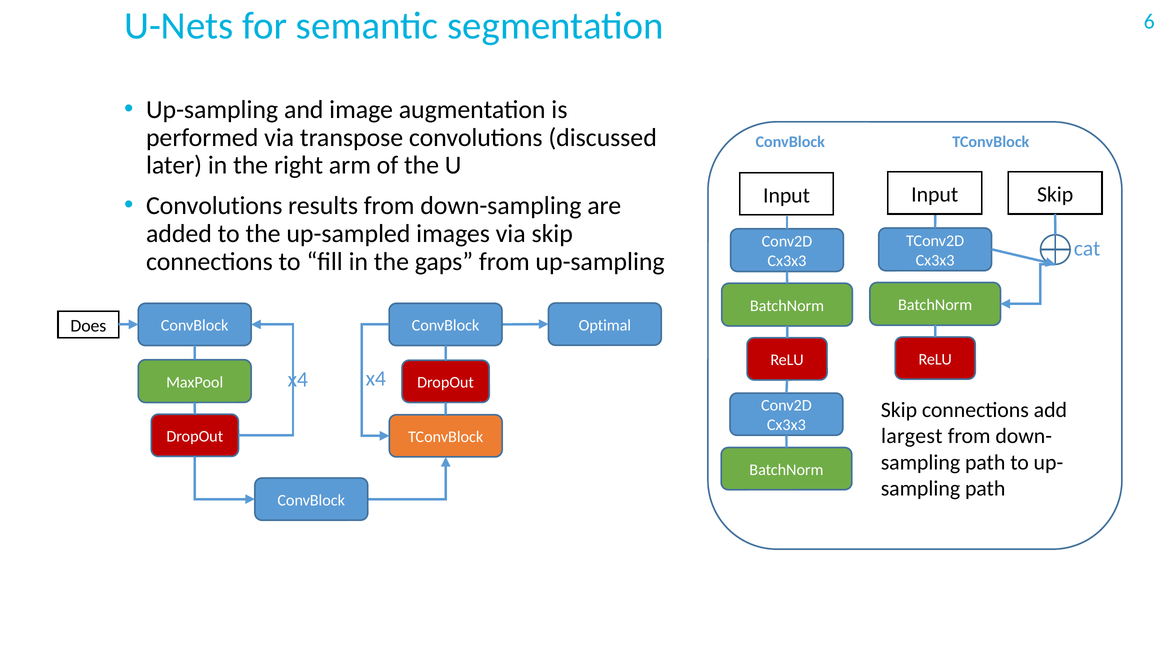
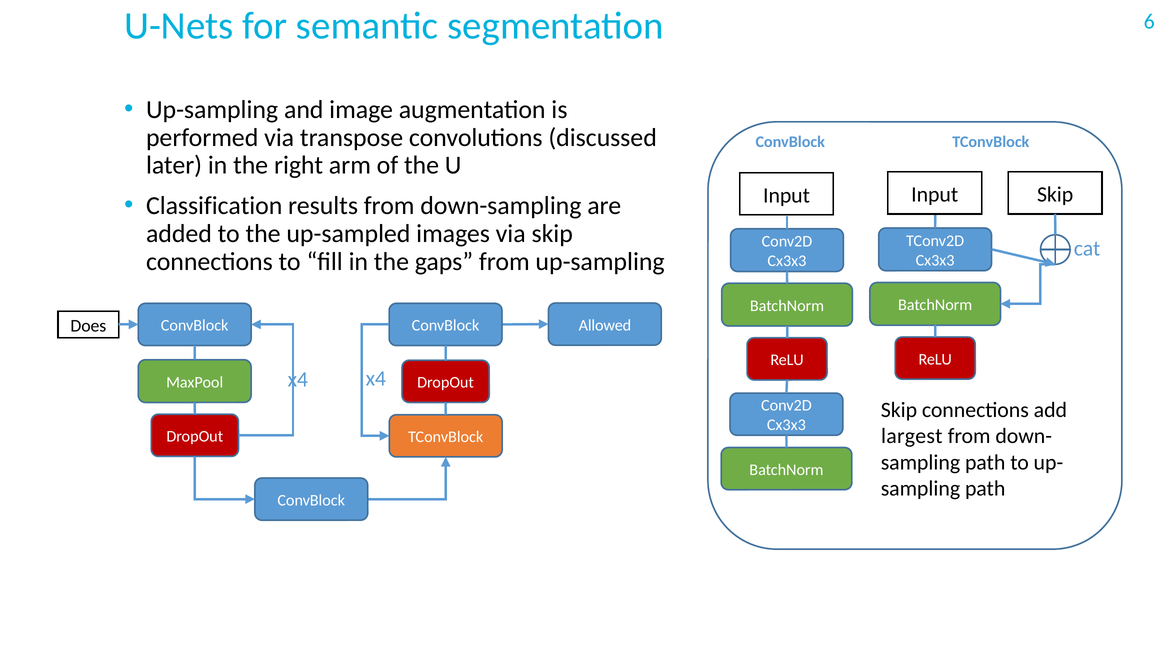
Convolutions: Convolutions -> Classification (214, 206)
Optimal: Optimal -> Allowed (605, 325)
